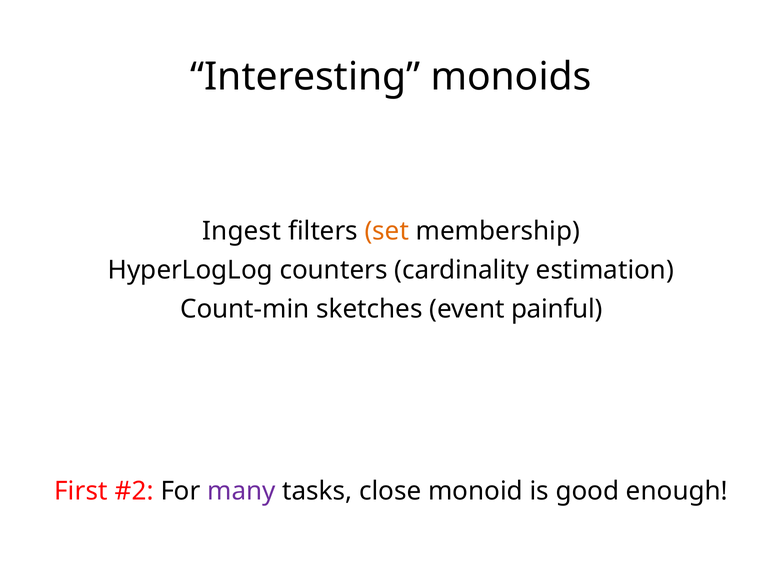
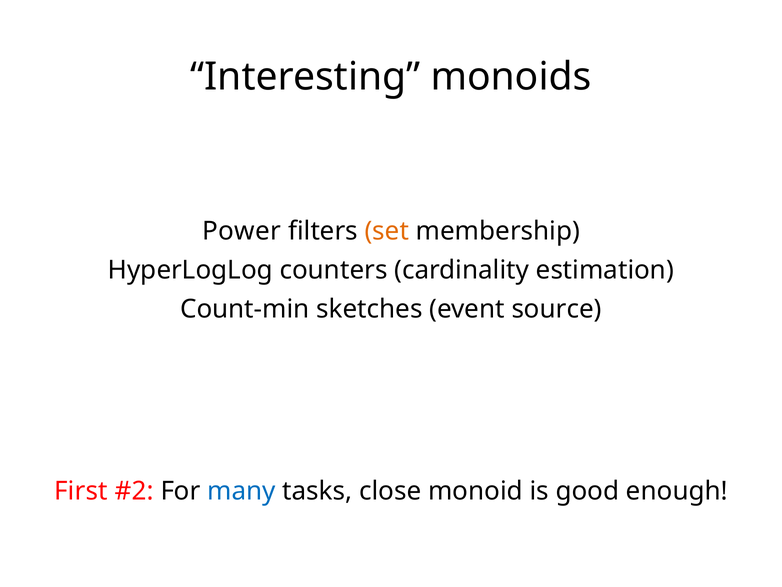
Ingest: Ingest -> Power (242, 231)
painful: painful -> source (557, 309)
many colour: purple -> blue (242, 490)
